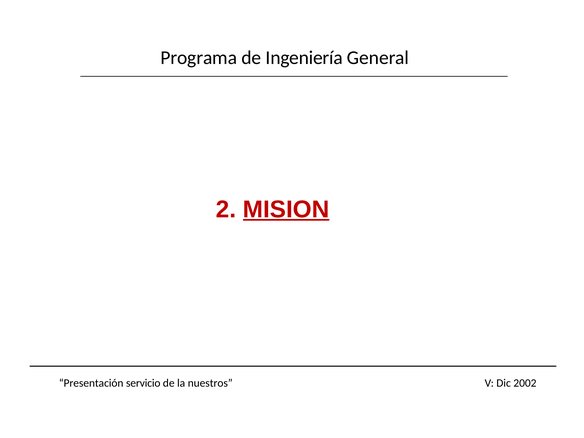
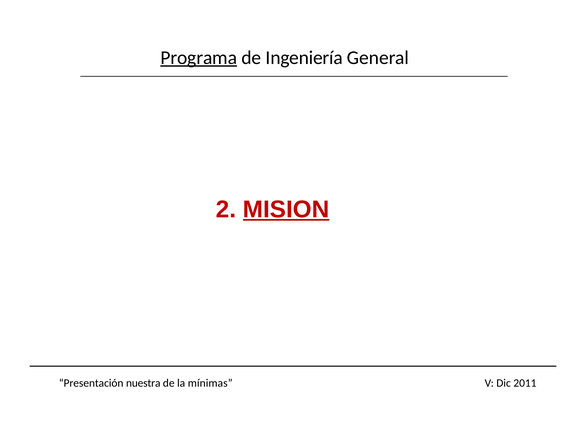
Programa underline: none -> present (199, 58)
servicio: servicio -> nuestra (143, 383)
nuestros: nuestros -> mínimas (210, 383)
2002: 2002 -> 2011 (525, 383)
